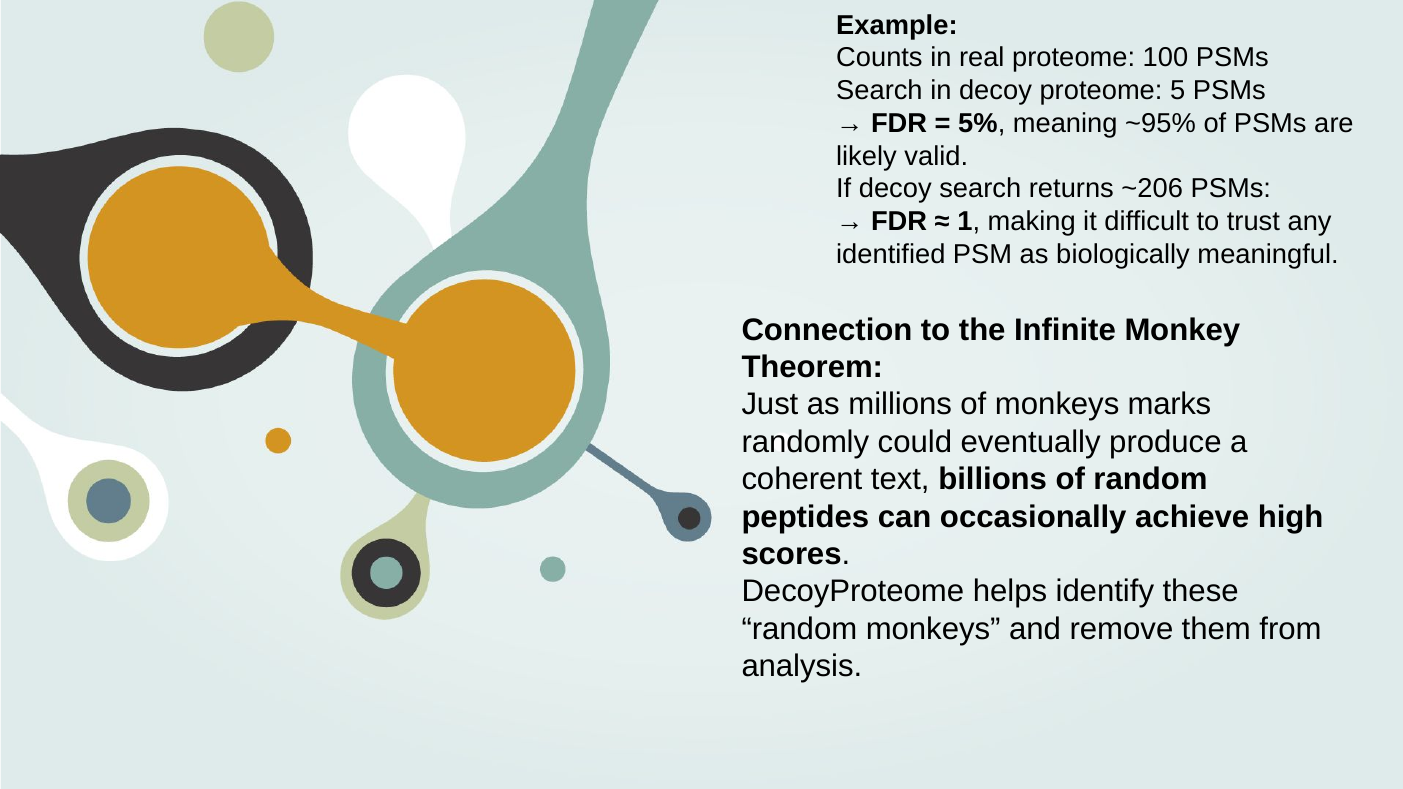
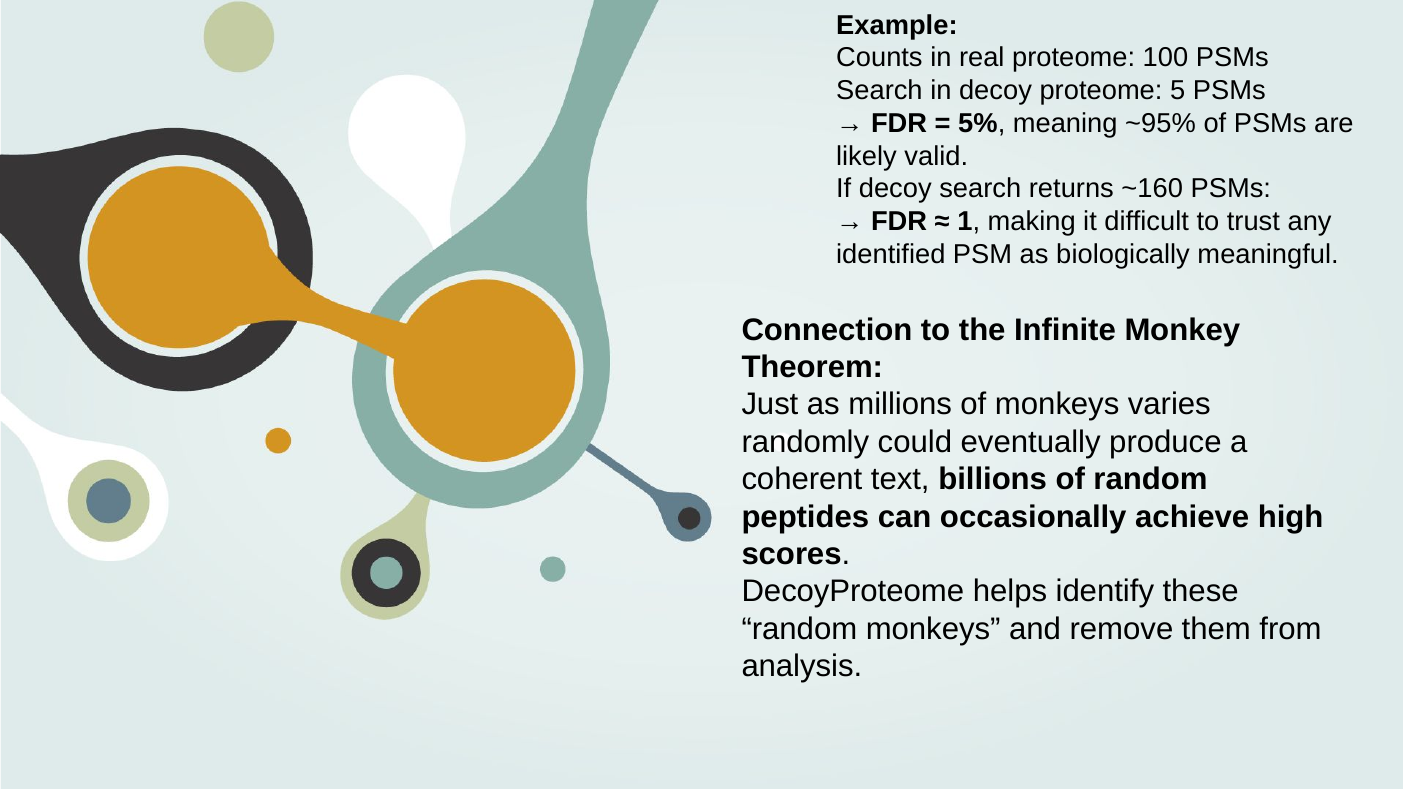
~206: ~206 -> ~160 (1152, 189)
marks: marks -> varies (1169, 405)
